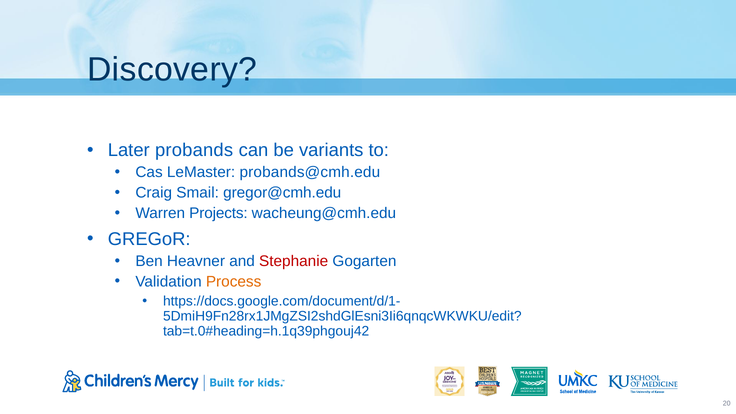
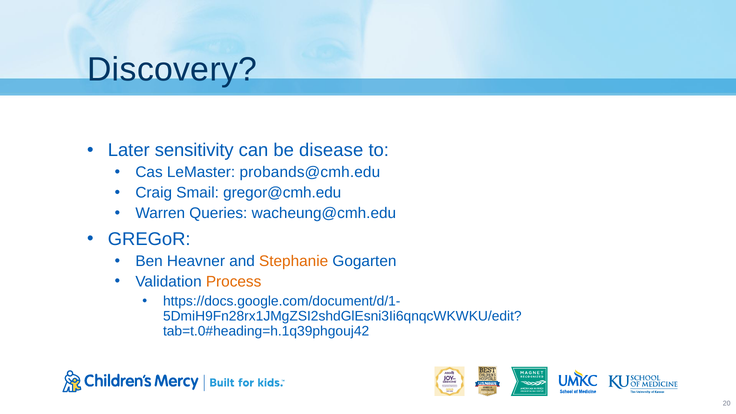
probands: probands -> sensitivity (194, 150)
variants: variants -> disease (331, 150)
Projects: Projects -> Queries (218, 213)
Stephanie colour: red -> orange (294, 261)
